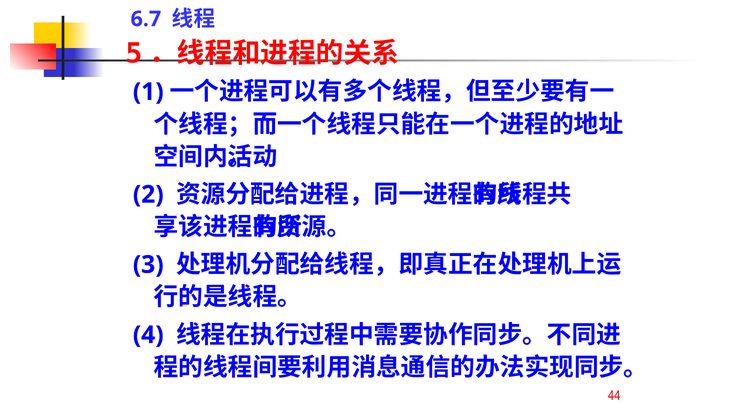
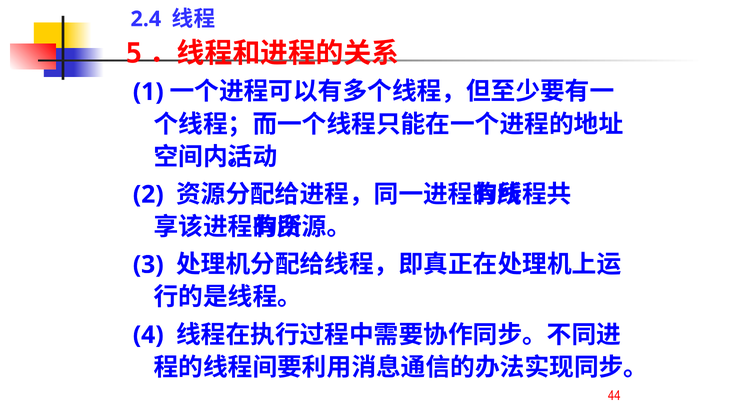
6.7: 6.7 -> 2.4 (146, 19)
